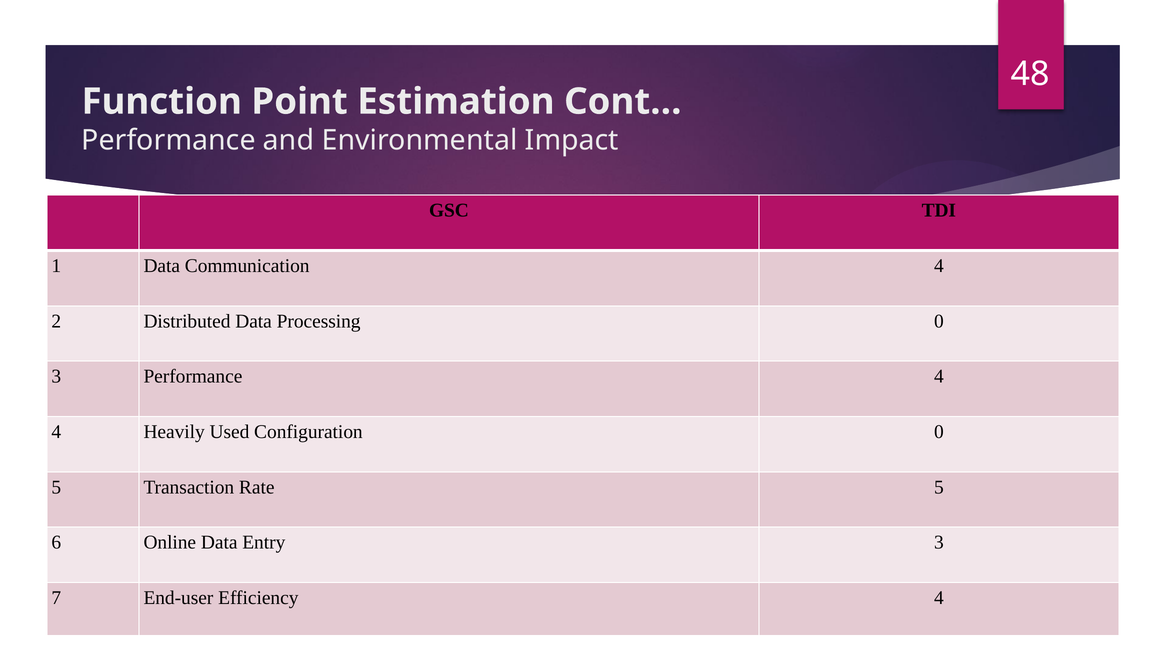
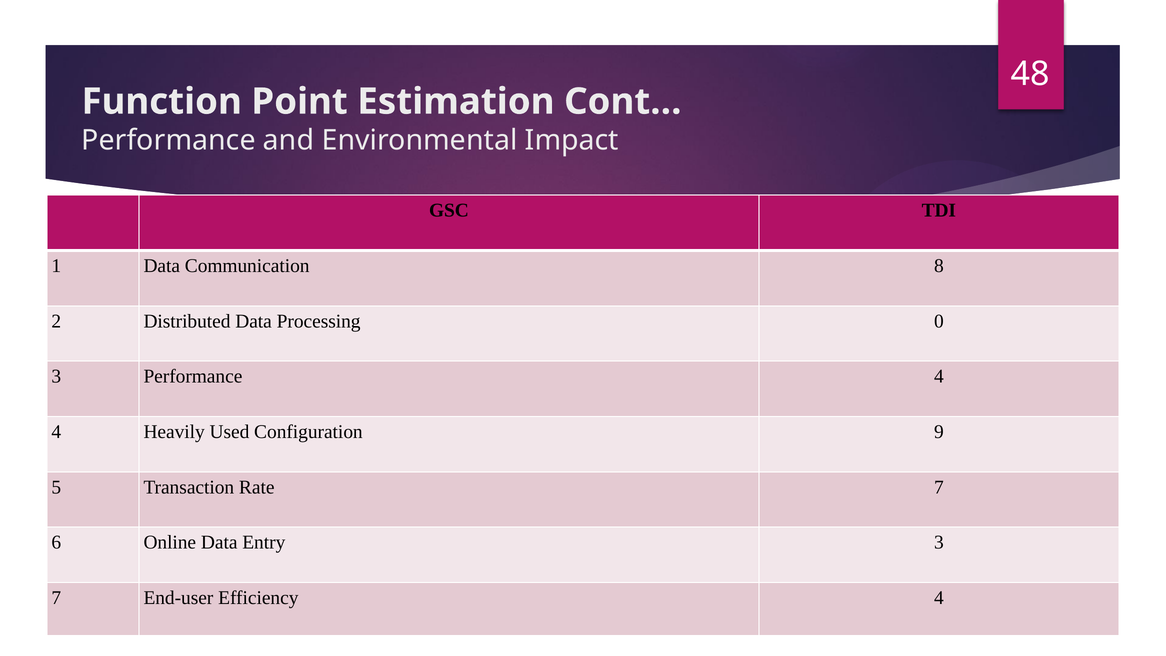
Communication 4: 4 -> 8 (939, 266)
Configuration 0: 0 -> 9 (939, 432)
Rate 5: 5 -> 7 (939, 487)
